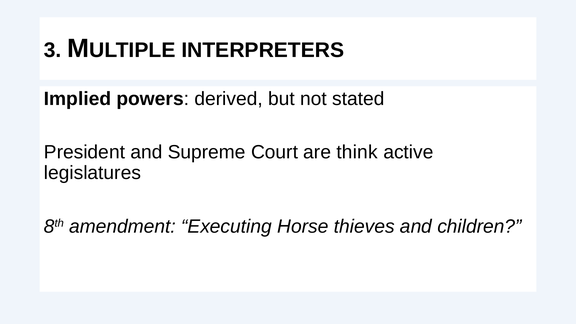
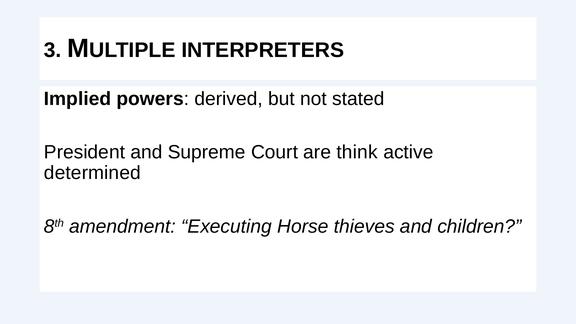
legislatures: legislatures -> determined (92, 173)
